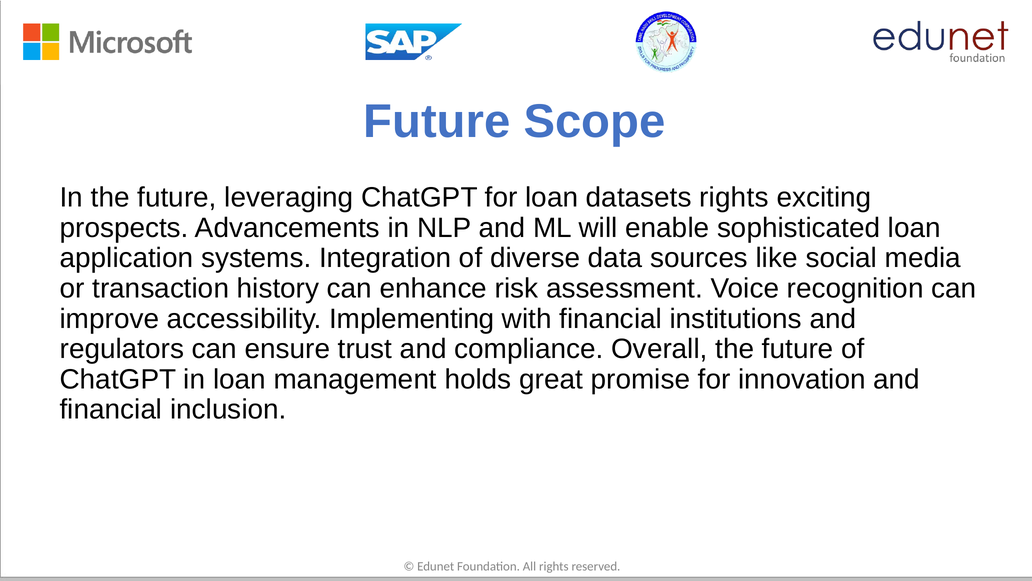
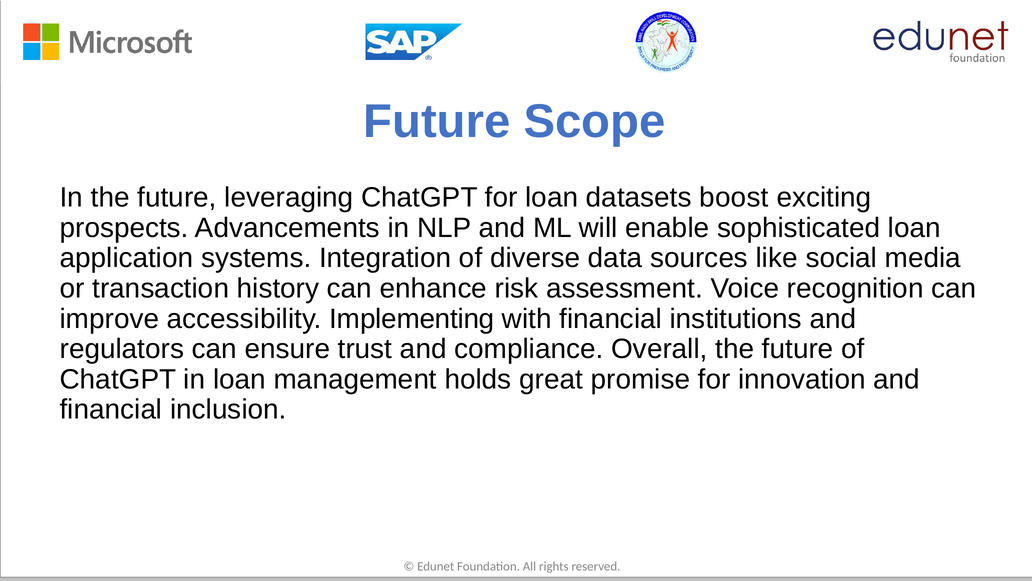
datasets rights: rights -> boost (734, 197)
